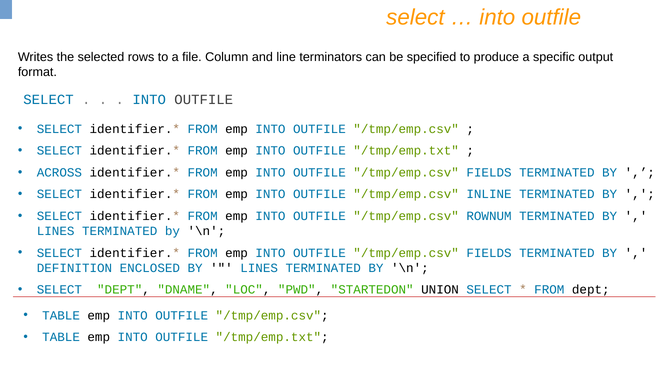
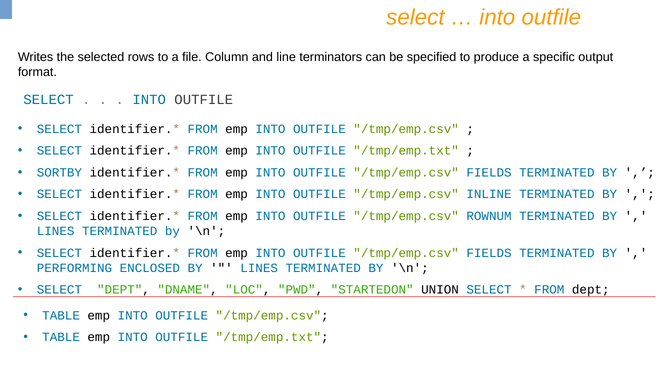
ACROSS: ACROSS -> SORTBY (59, 172)
DEFINITION: DEFINITION -> PERFORMING (74, 268)
